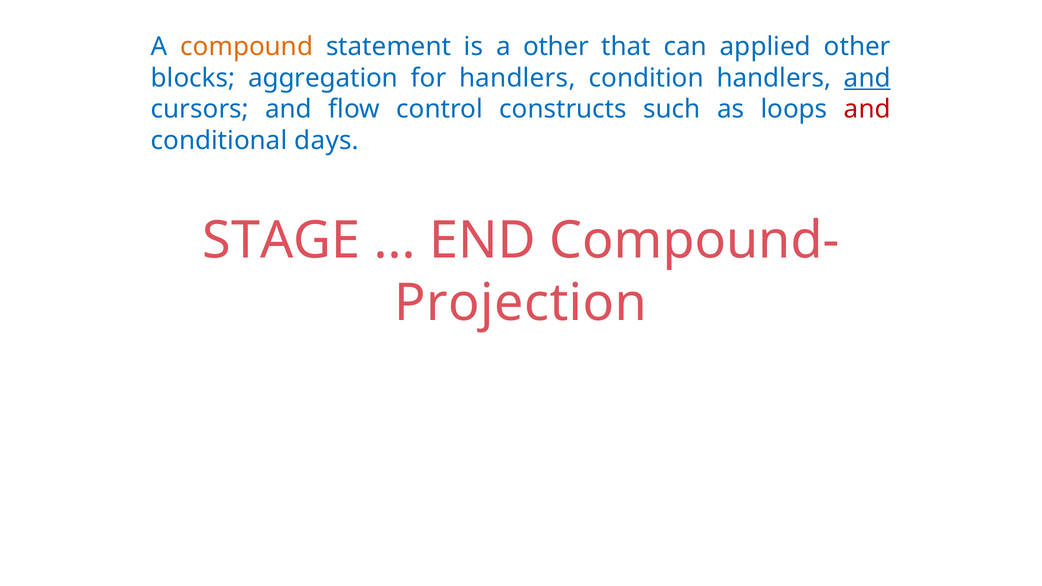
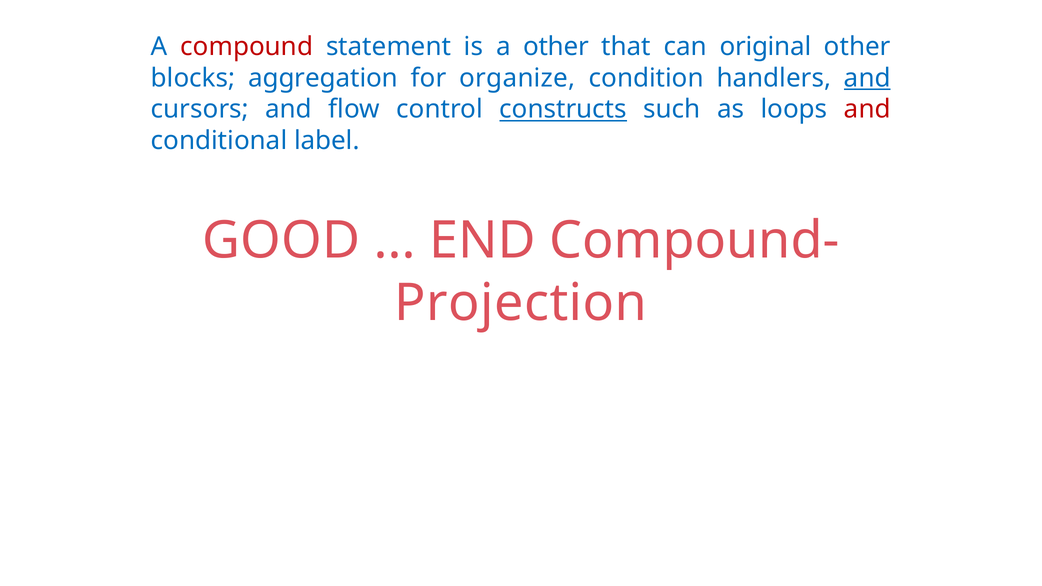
compound colour: orange -> red (247, 47)
applied: applied -> original (766, 47)
for handlers: handlers -> organize (517, 78)
constructs underline: none -> present (563, 109)
days: days -> label (327, 141)
STAGE: STAGE -> GOOD (281, 241)
